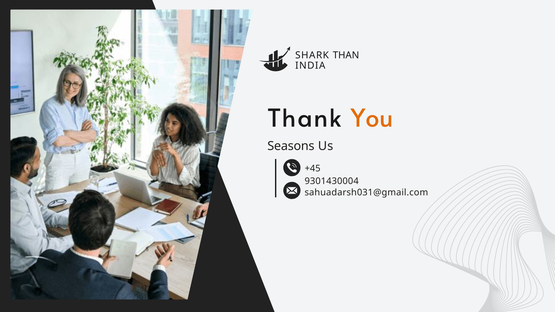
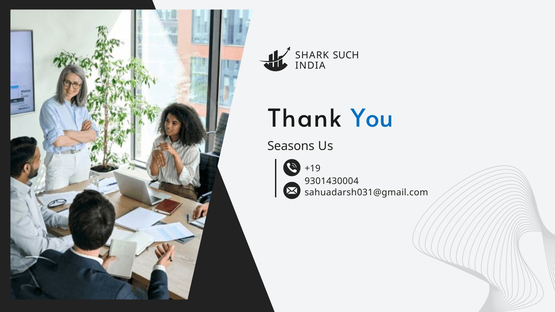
THAN: THAN -> SUCH (346, 55)
You colour: orange -> blue (372, 119)
+45: +45 -> +19 (313, 169)
